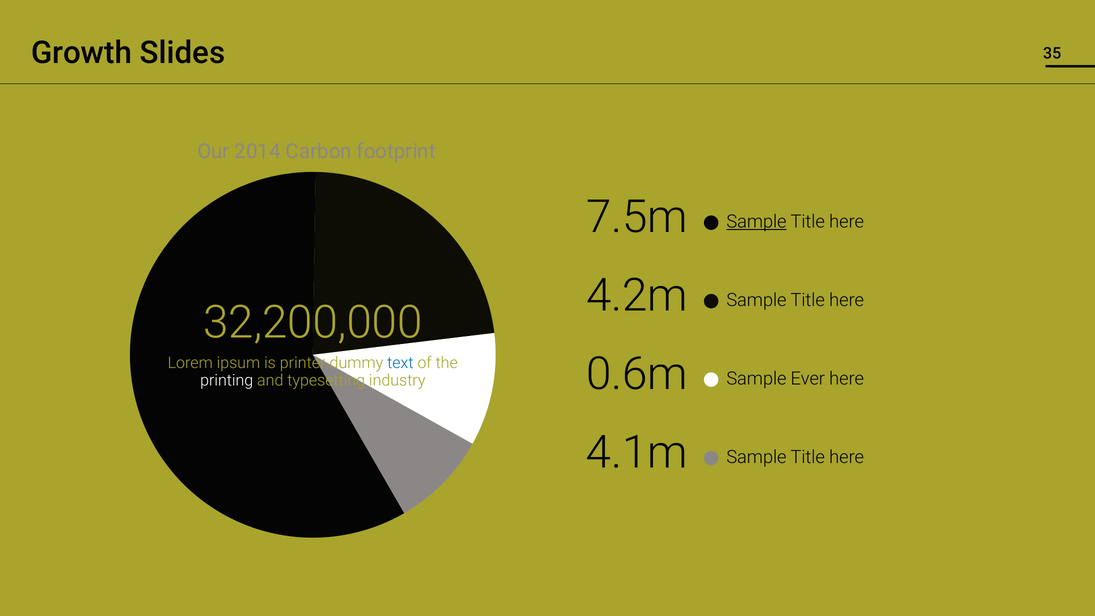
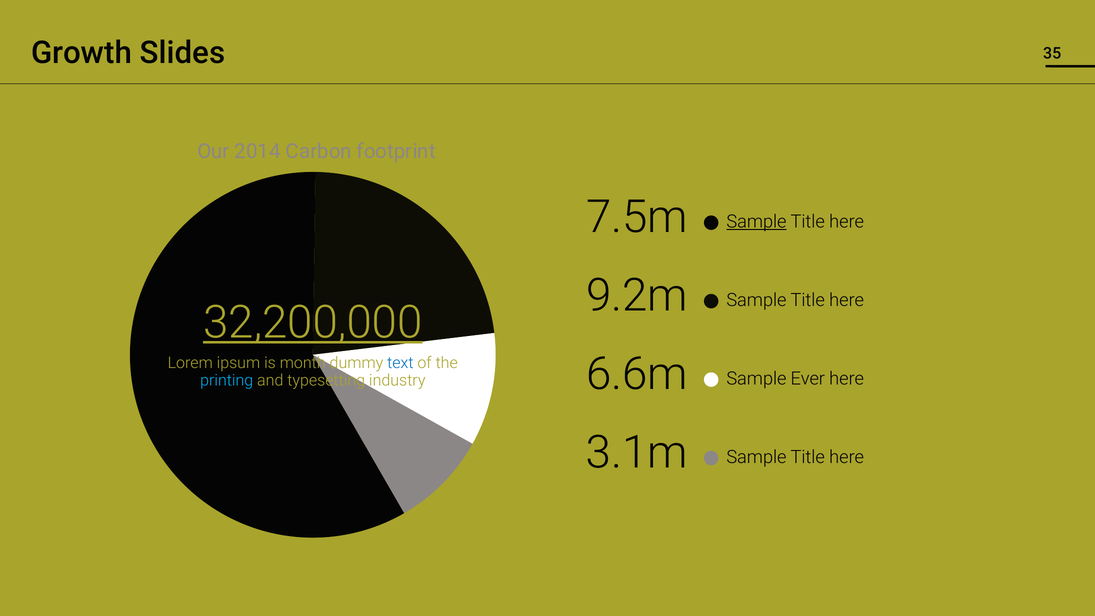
4.2m: 4.2m -> 9.2m (637, 296)
32,200,000 underline: none -> present (313, 323)
0.6m: 0.6m -> 6.6m (637, 374)
printer: printer -> month (303, 363)
printing colour: white -> light blue (227, 380)
4.1m: 4.1m -> 3.1m (637, 453)
